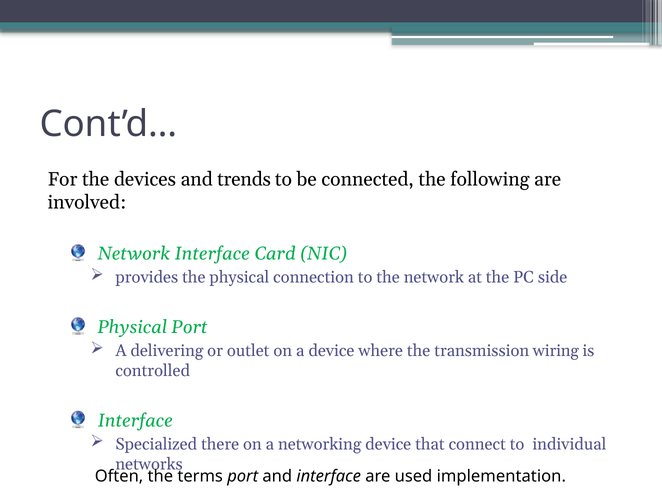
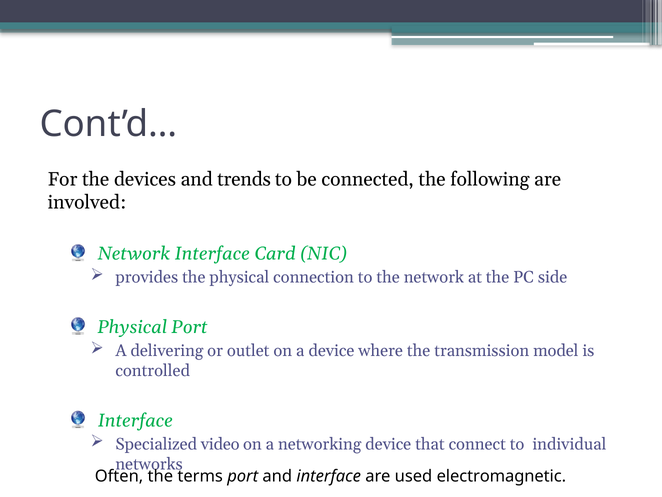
wiring: wiring -> model (556, 350)
there: there -> video (220, 444)
implementation: implementation -> electromagnetic (501, 476)
